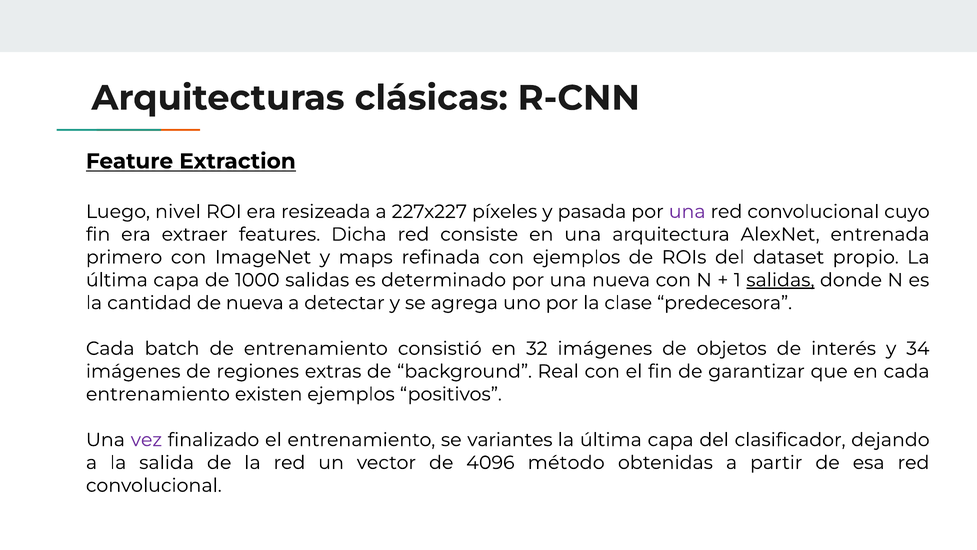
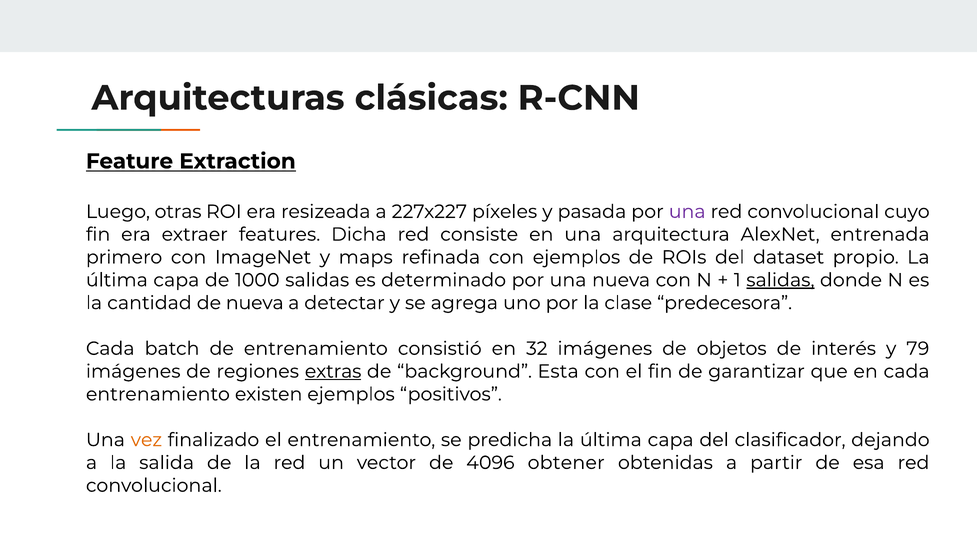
nivel: nivel -> otras (178, 211)
34: 34 -> 79 (918, 348)
extras underline: none -> present (333, 371)
Real: Real -> Esta (558, 371)
vez colour: purple -> orange (146, 440)
variantes: variantes -> predicha (510, 440)
método: método -> obtener (566, 462)
